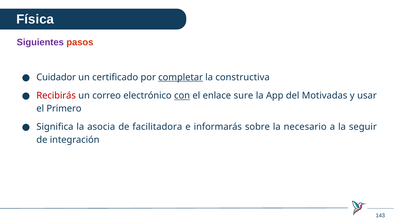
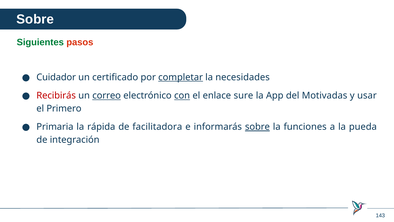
Física: Física -> Sobre (35, 19)
Siguientes colour: purple -> green (40, 42)
constructiva: constructiva -> necesidades (243, 77)
correo underline: none -> present (107, 96)
Significa: Significa -> Primaria (55, 127)
asocia: asocia -> rápida (101, 127)
sobre underline: none -> present (257, 127)
necesario: necesario -> funciones (305, 127)
seguir: seguir -> pueda (363, 127)
